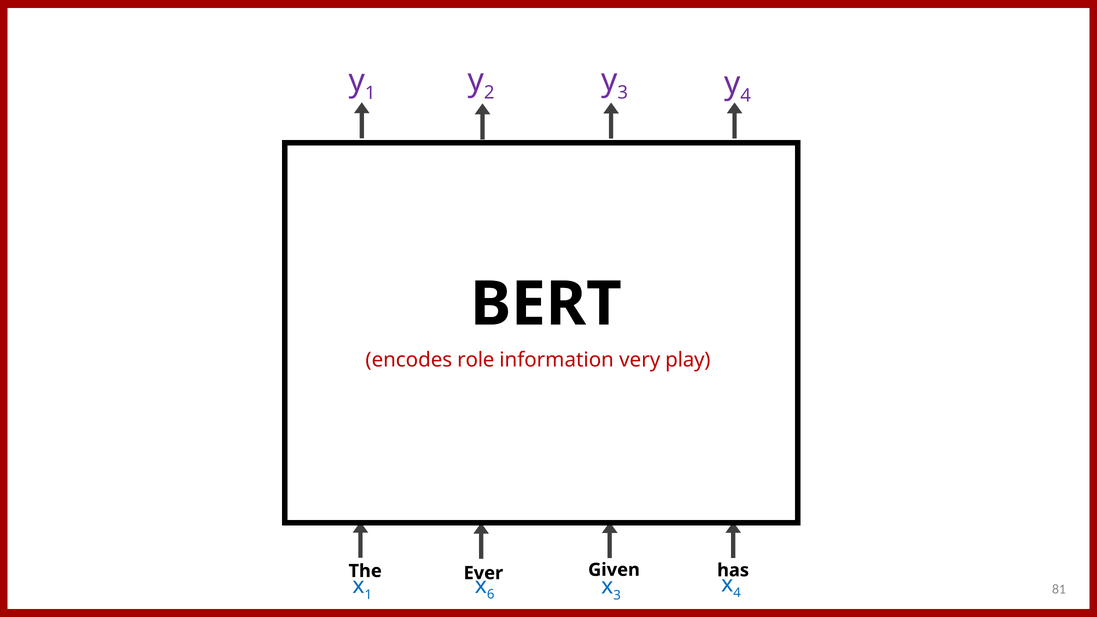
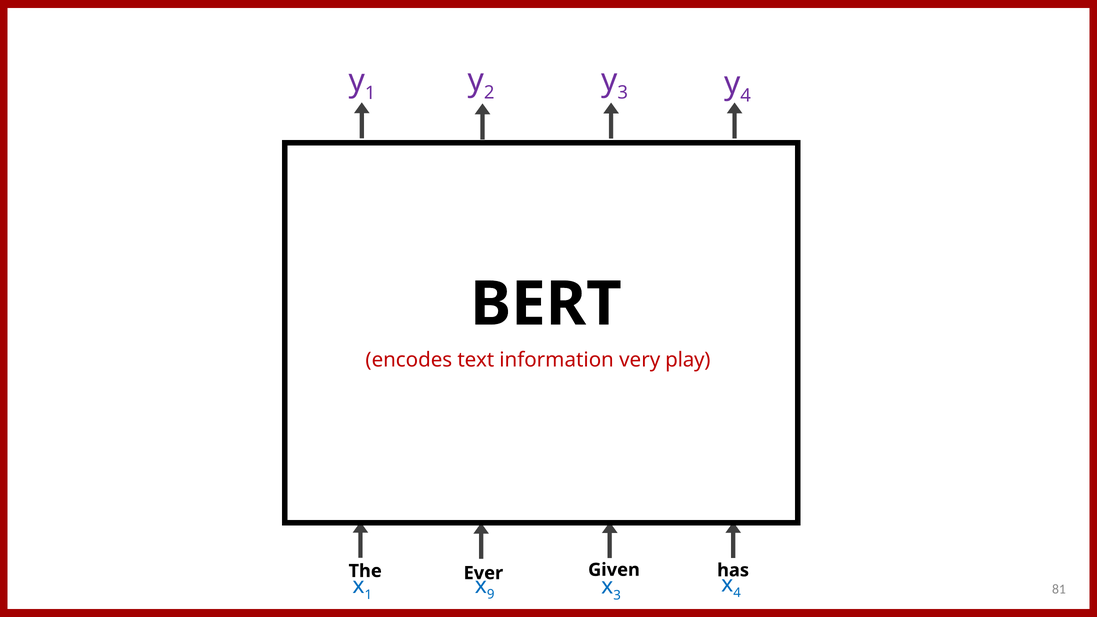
role: role -> text (476, 360)
6: 6 -> 9 (491, 594)
